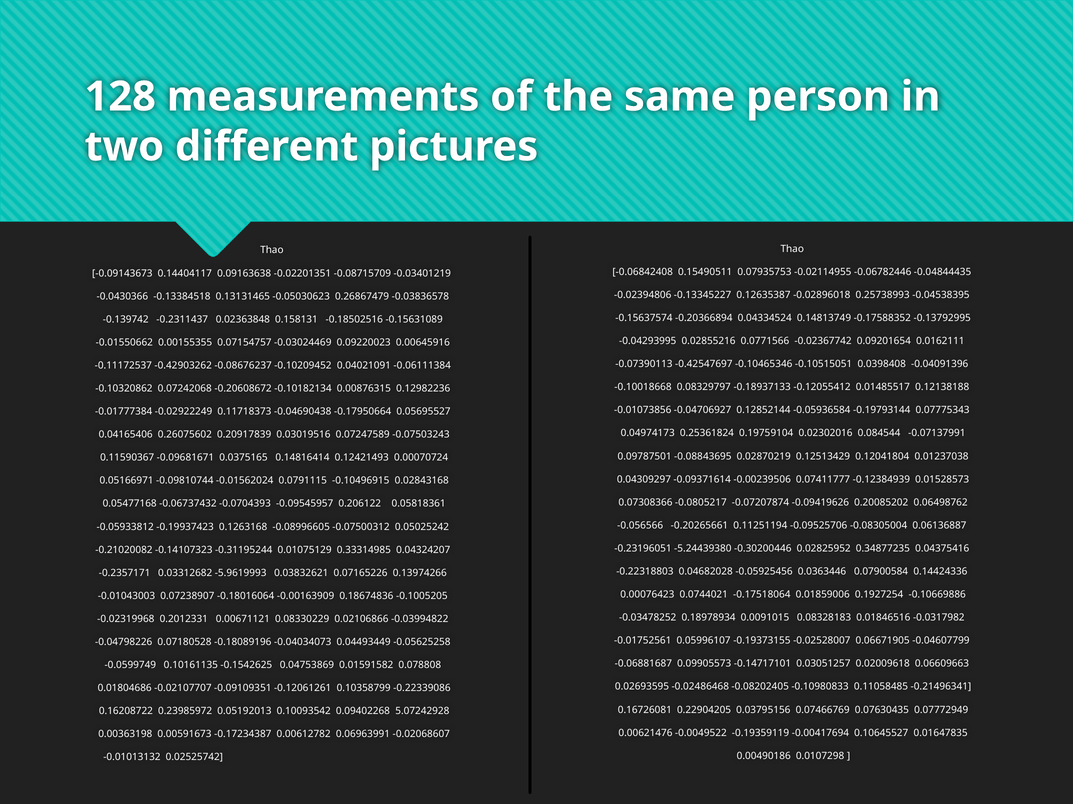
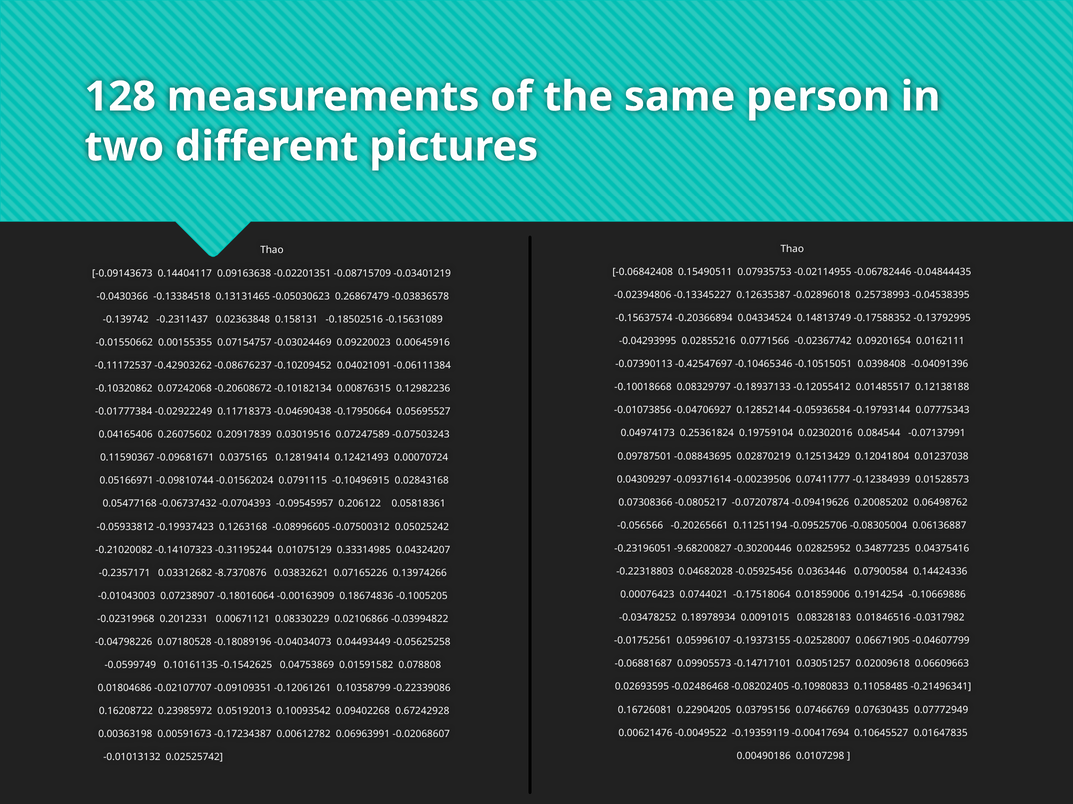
0.14816414: 0.14816414 -> 0.12819414 (302, 458)
-5.24439380: -5.24439380 -> -9.68200827 (703, 549)
-5.9619993: -5.9619993 -> -8.7370876 (241, 573)
0.1927254: 0.1927254 -> 0.1914254 (879, 595)
5.07242928: 5.07242928 -> 0.67242928 (422, 712)
